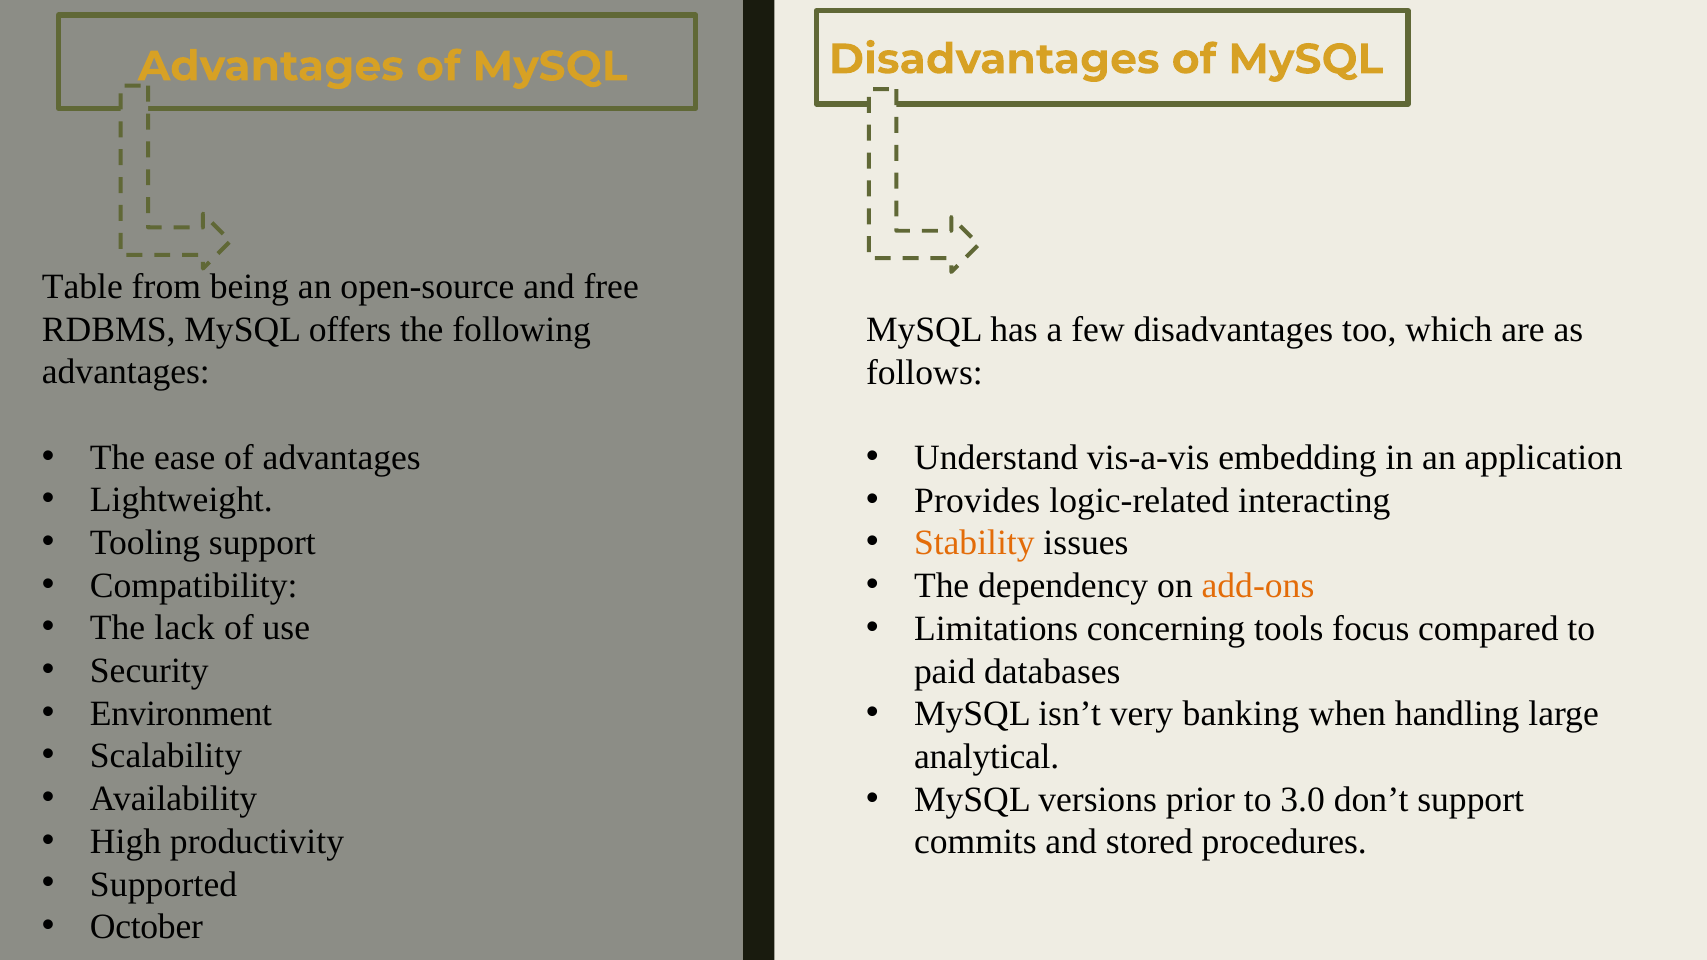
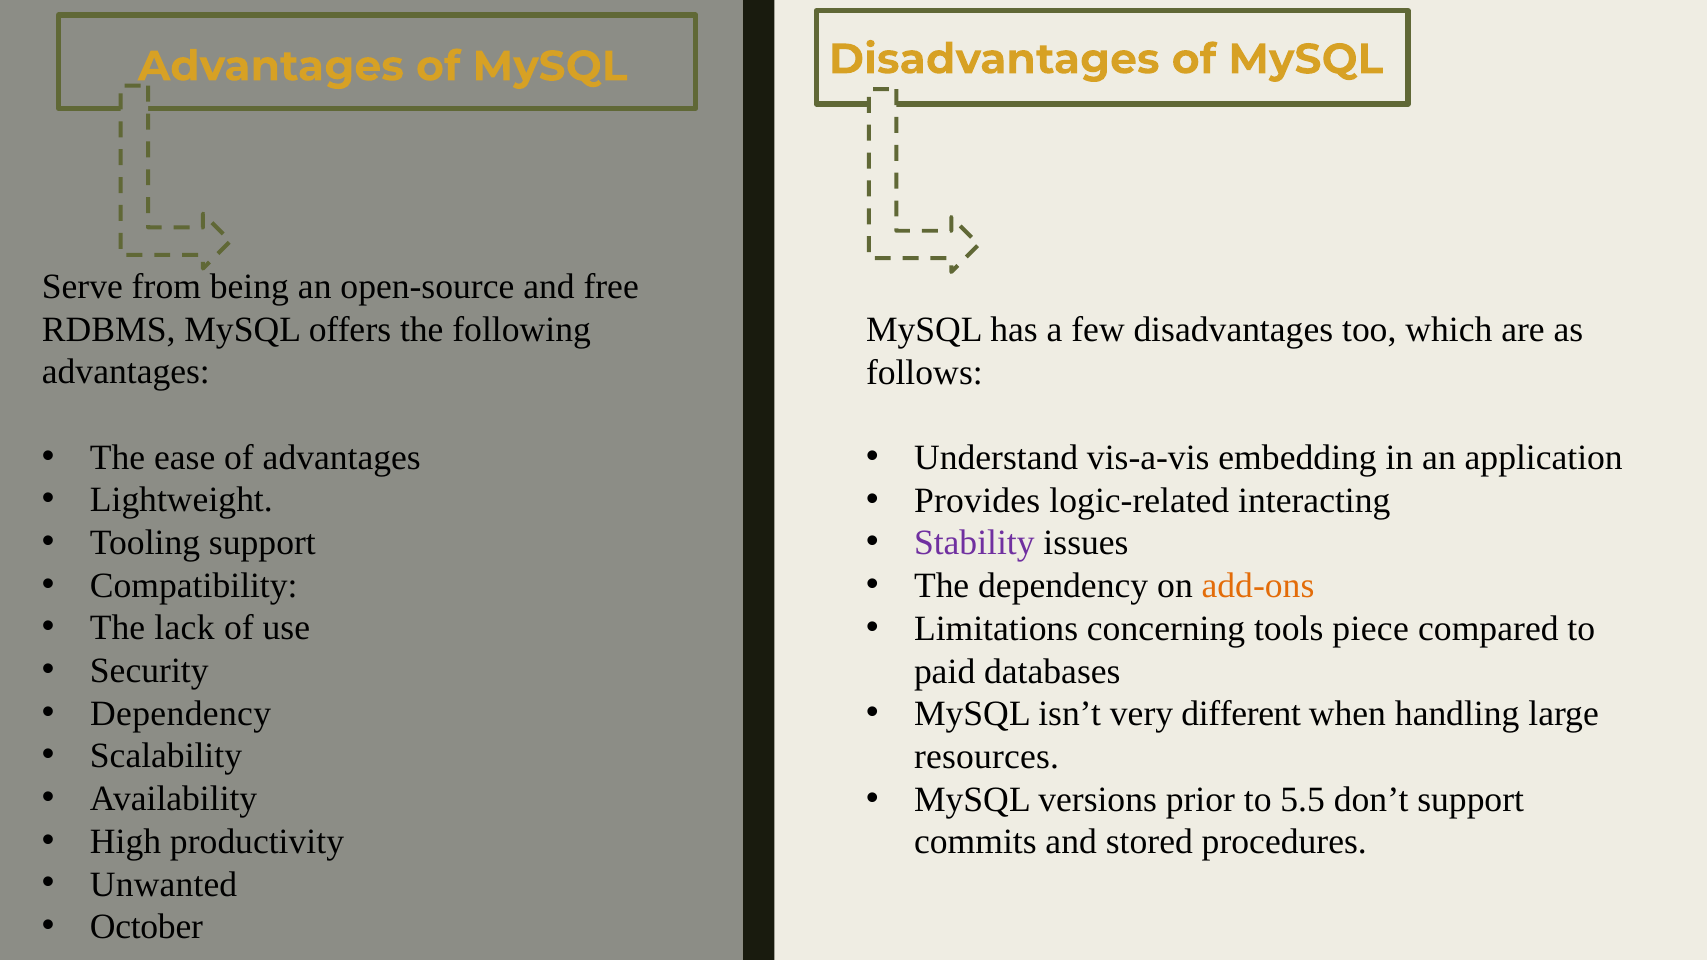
Table: Table -> Serve (82, 287)
Stability colour: orange -> purple (974, 543)
focus: focus -> piece (1371, 629)
Environment: Environment -> Dependency (181, 714)
banking: banking -> different (1241, 714)
analytical: analytical -> resources (987, 757)
3.0: 3.0 -> 5.5 (1303, 799)
Supported: Supported -> Unwanted (164, 884)
